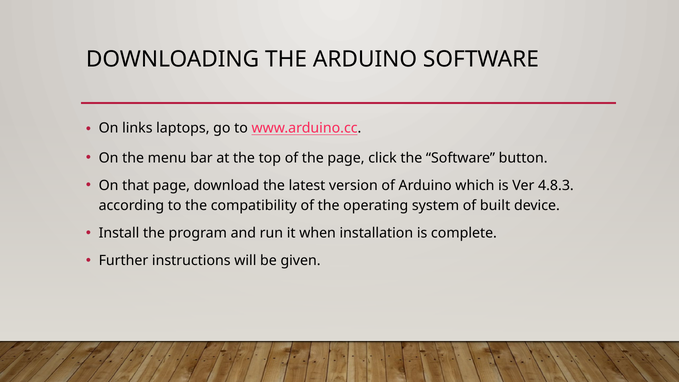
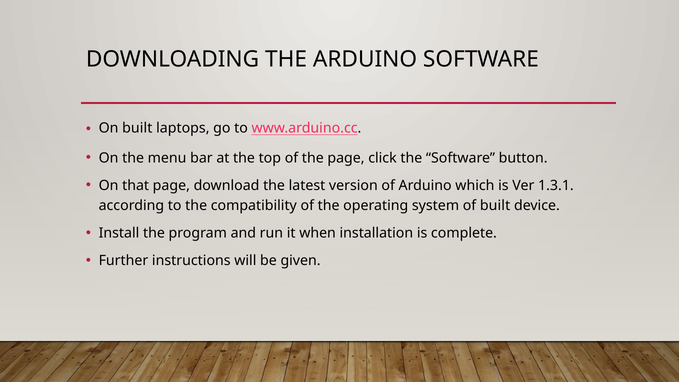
On links: links -> built (137, 128)
4.8.3: 4.8.3 -> 1.3.1 (556, 185)
